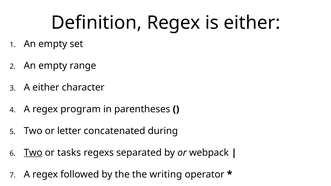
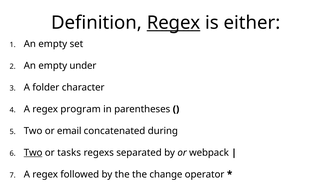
Regex underline: none -> present (174, 23)
range: range -> under (83, 66)
A either: either -> folder (46, 87)
letter: letter -> email (69, 131)
writing: writing -> change (166, 175)
